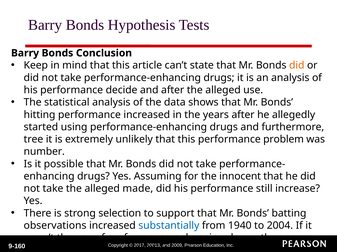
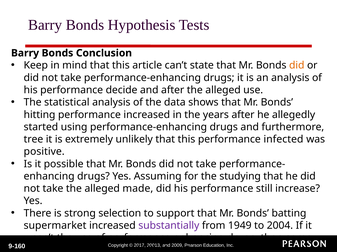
problem: problem -> infected (283, 140)
number: number -> positive (44, 152)
innocent: innocent -> studying (240, 177)
observations: observations -> supermarket (55, 226)
substantially colour: blue -> purple (169, 226)
1940: 1940 -> 1949 (240, 226)
